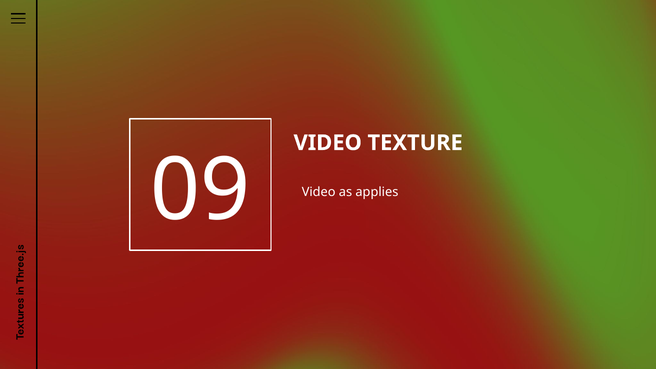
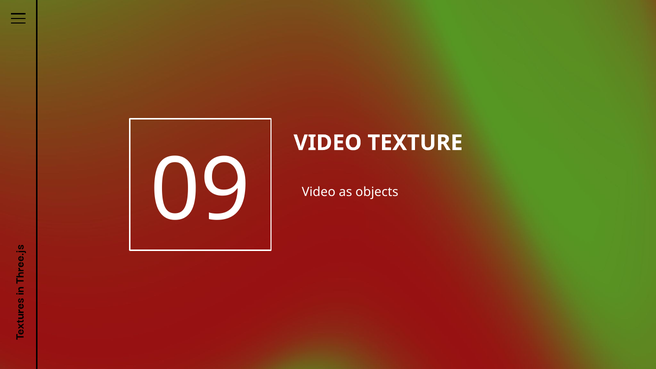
applies: applies -> objects (377, 192)
